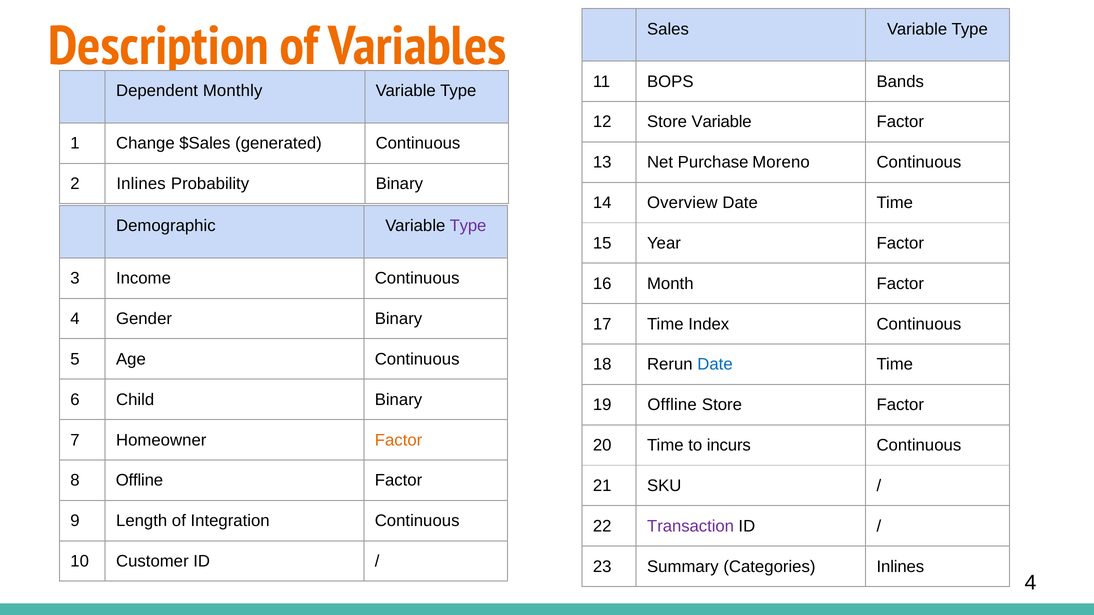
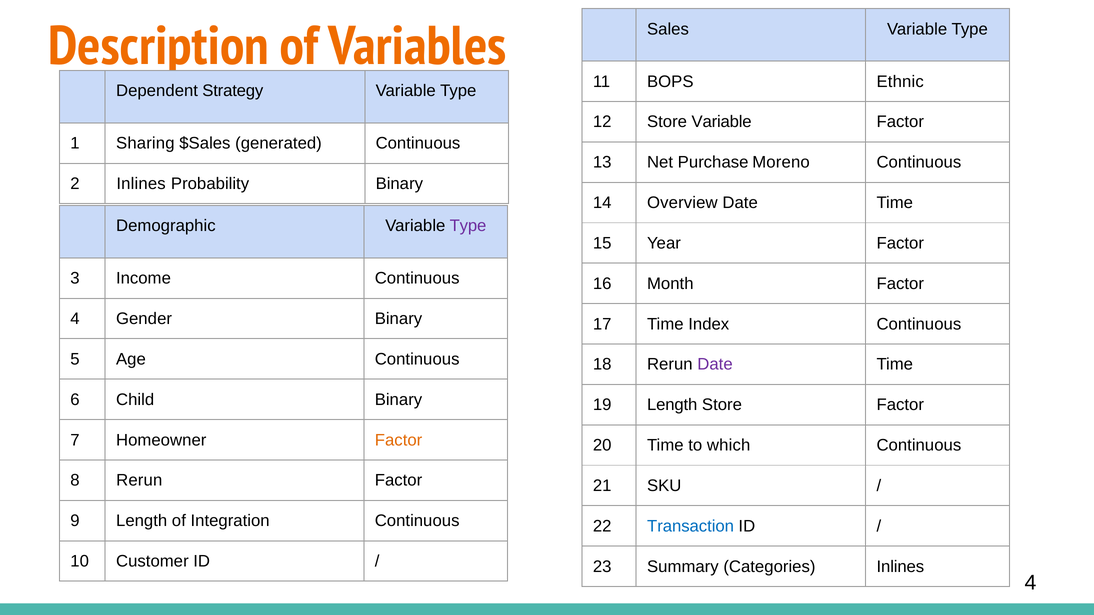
Bands: Bands -> Ethnic (900, 82)
Monthly: Monthly -> Strategy (233, 91)
Change: Change -> Sharing (145, 143)
Date colour: blue -> purple (715, 365)
19 Offline: Offline -> Length (672, 405)
incurs: incurs -> which (729, 446)
8 Offline: Offline -> Rerun (139, 481)
Transaction colour: purple -> blue (691, 526)
